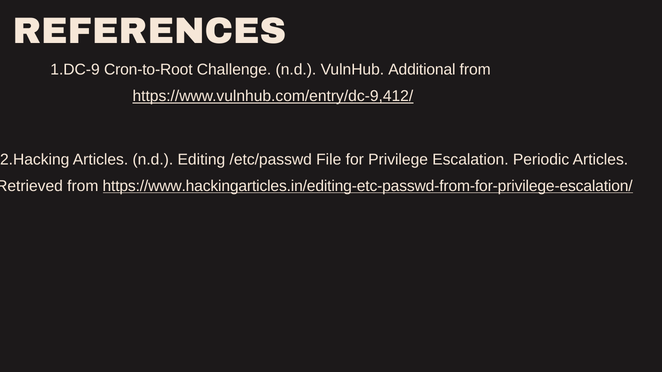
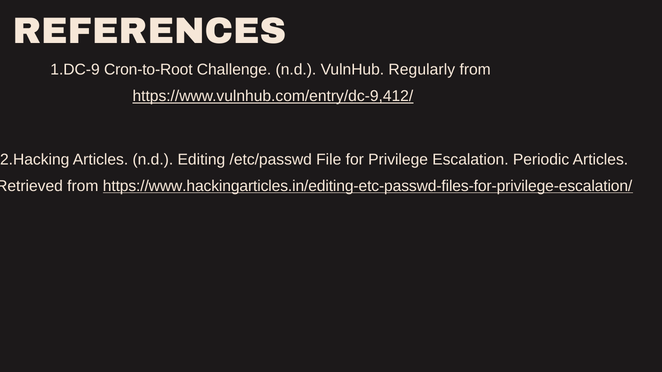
Additional: Additional -> Regularly (422, 70)
https://www.hackingarticles.in/editing-etc-passwd-from-for-privilege-escalation/: https://www.hackingarticles.in/editing-etc-passwd-from-for-privilege-escalation/ -> https://www.hackingarticles.in/editing-etc-passwd-files-for-privilege-escalation/ (368, 186)
